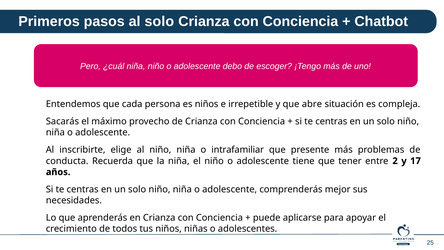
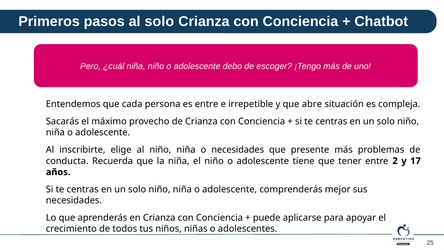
es niños: niños -> entre (207, 104)
o intrafamiliar: intrafamiliar -> necesidades (238, 150)
